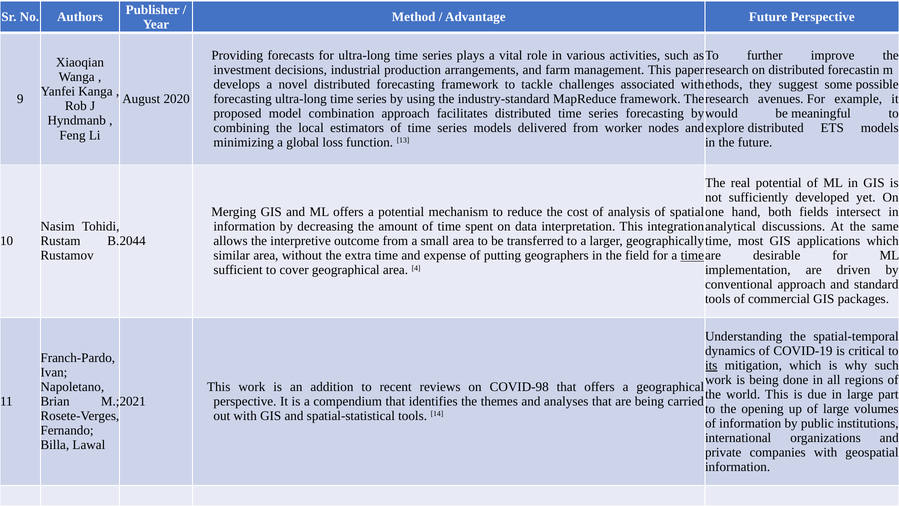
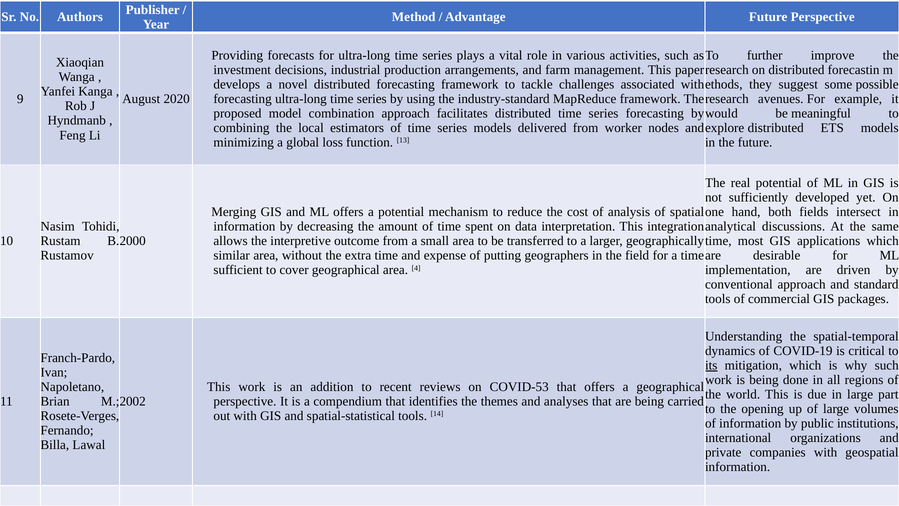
2044: 2044 -> 2000 (133, 241)
time underline: present -> none (692, 255)
COVID-98: COVID-98 -> COVID-53 (519, 387)
2021: 2021 -> 2002 (133, 401)
